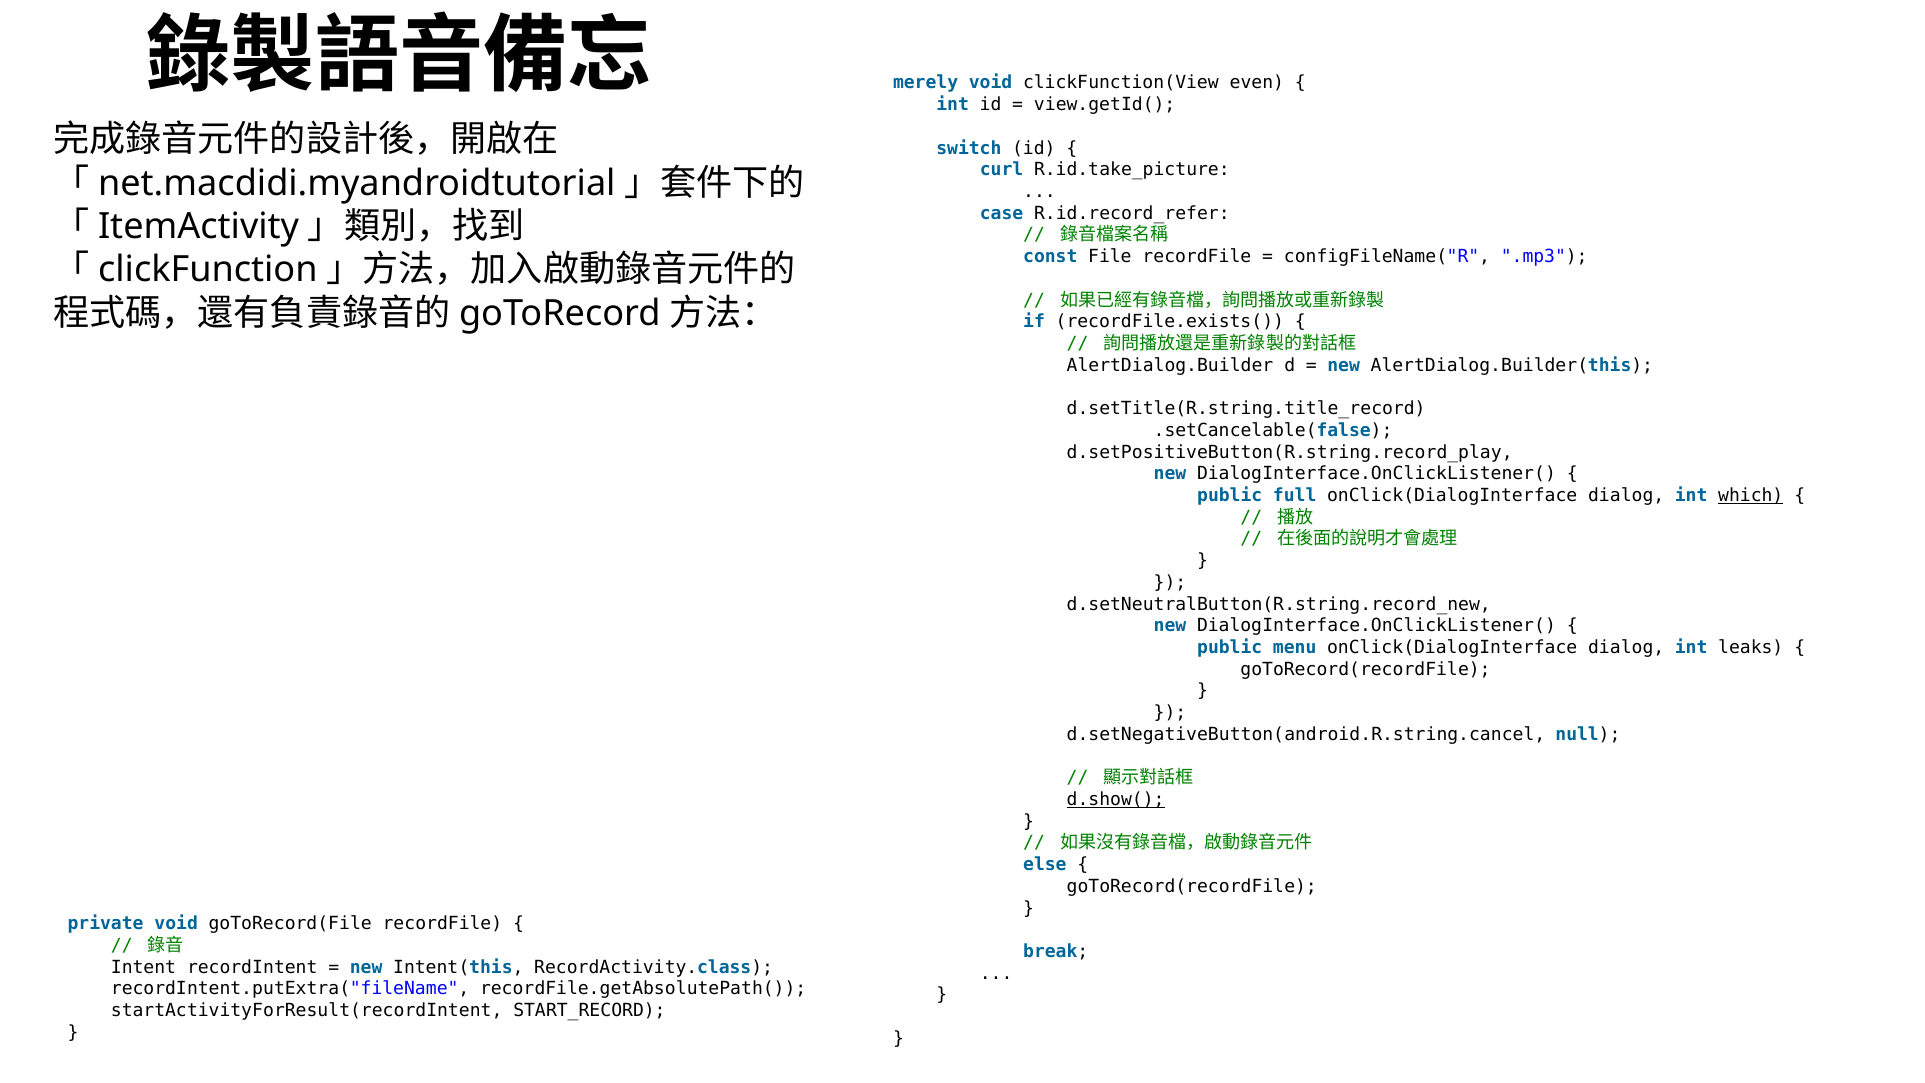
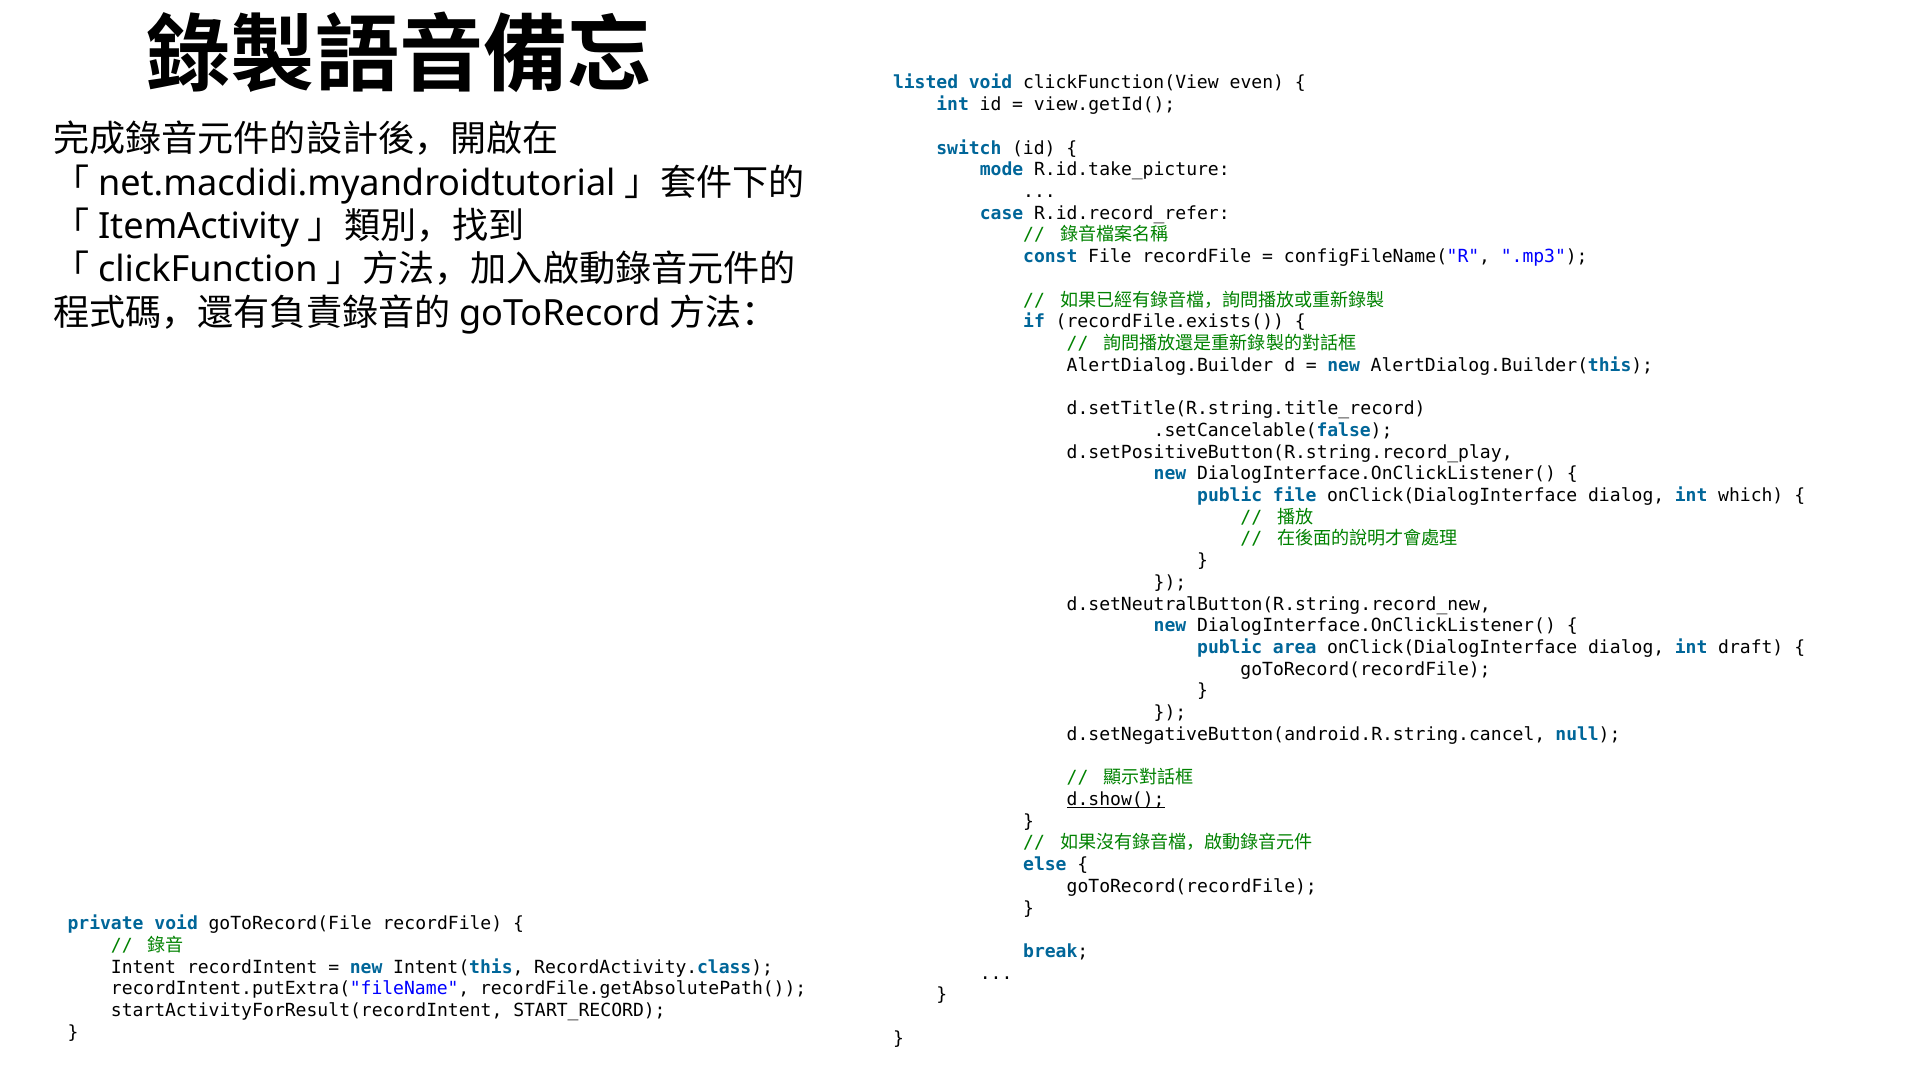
merely: merely -> listed (926, 83)
curl: curl -> mode (1002, 170)
public full: full -> file (1295, 495)
which underline: present -> none (1751, 495)
menu: menu -> area (1295, 647)
leaks: leaks -> draft (1751, 647)
